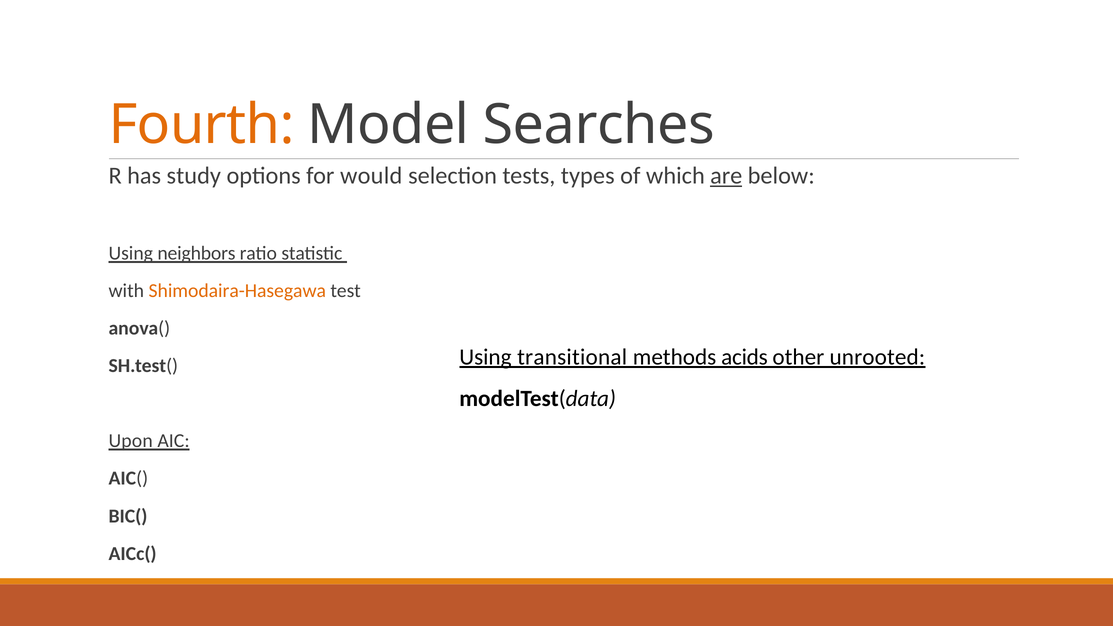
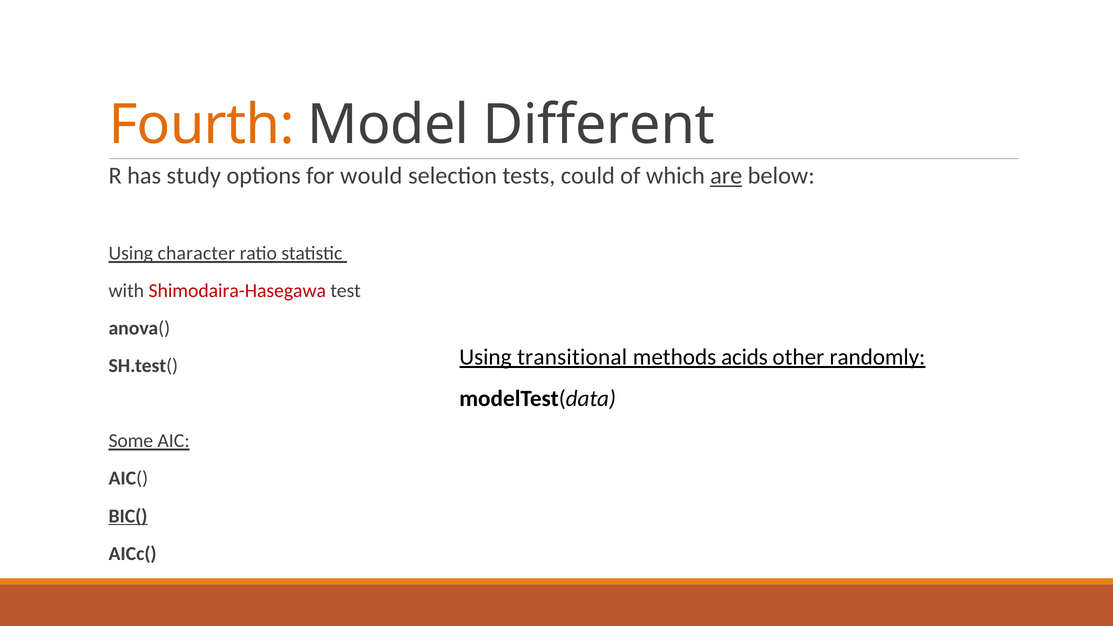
Searches: Searches -> Different (599, 125)
types: types -> could (588, 176)
neighbors: neighbors -> character (196, 253)
Shimodaira-Hasegawa colour: orange -> red (237, 291)
unrooted: unrooted -> randomly (877, 357)
Upon: Upon -> Some (131, 441)
BIC( underline: none -> present (128, 516)
